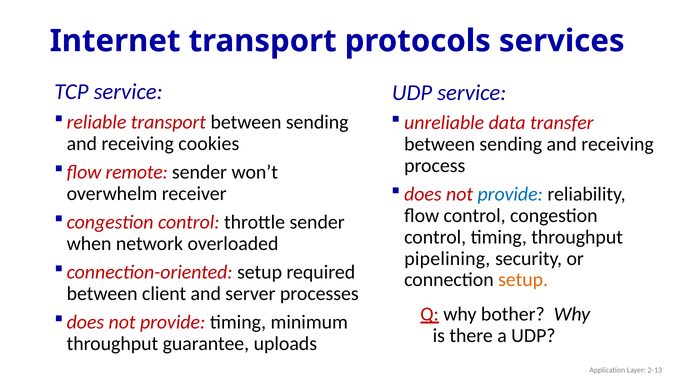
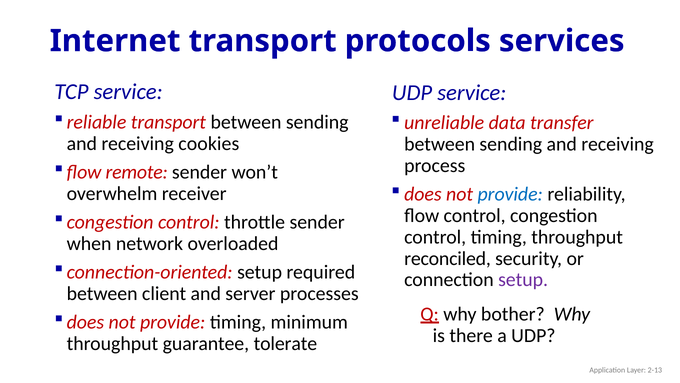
pipelining: pipelining -> reconciled (448, 258)
setup colour: orange -> purple (523, 280)
uploads: uploads -> tolerate (285, 343)
